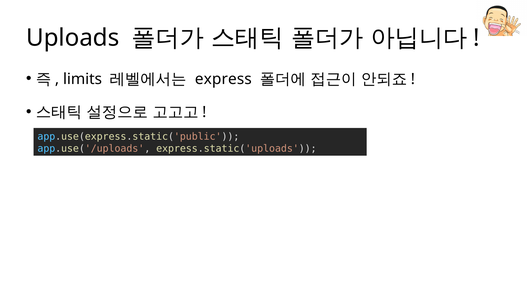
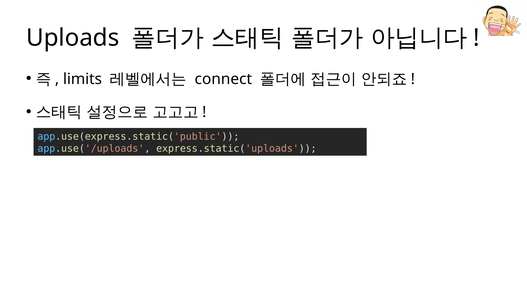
express: express -> connect (223, 79)
